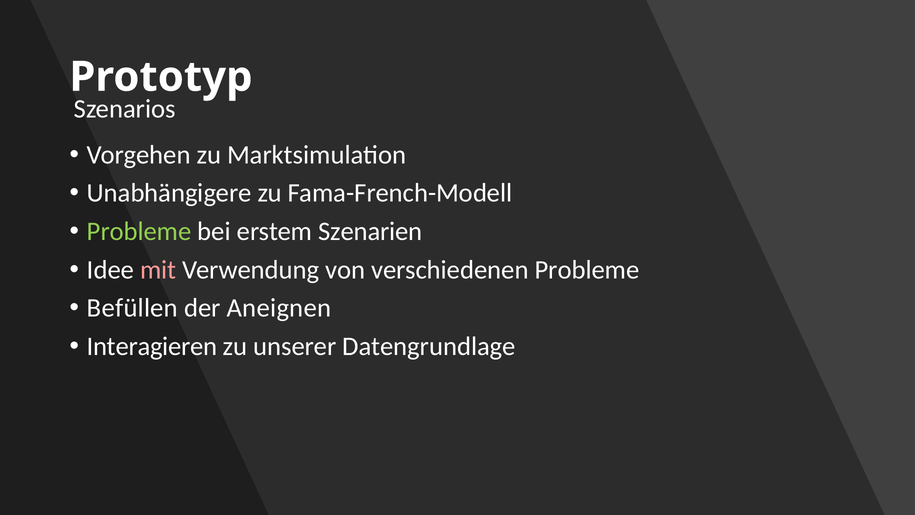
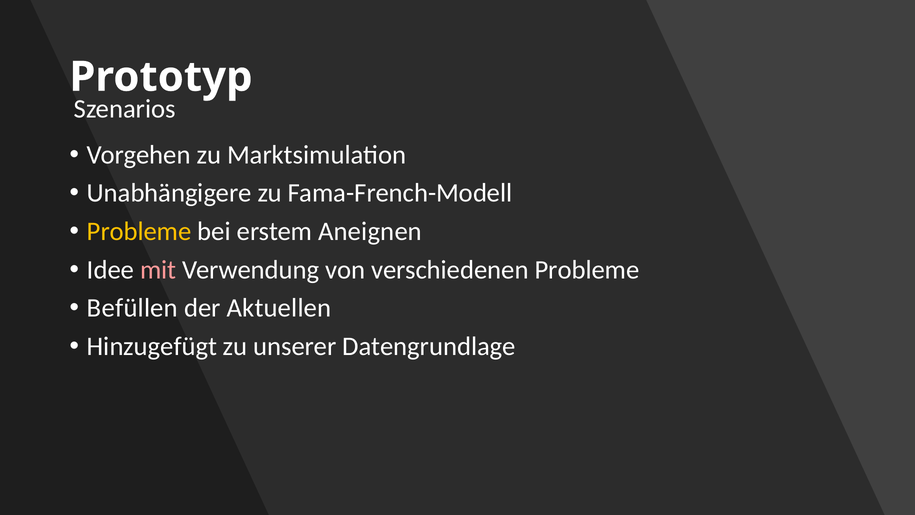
Probleme colour: light green -> yellow (139, 231)
Szenarien: Szenarien -> Aneignen (370, 231)
Aneignen: Aneignen -> Aktuellen (279, 308)
Interagieren: Interagieren -> Hinzugefügt (152, 346)
